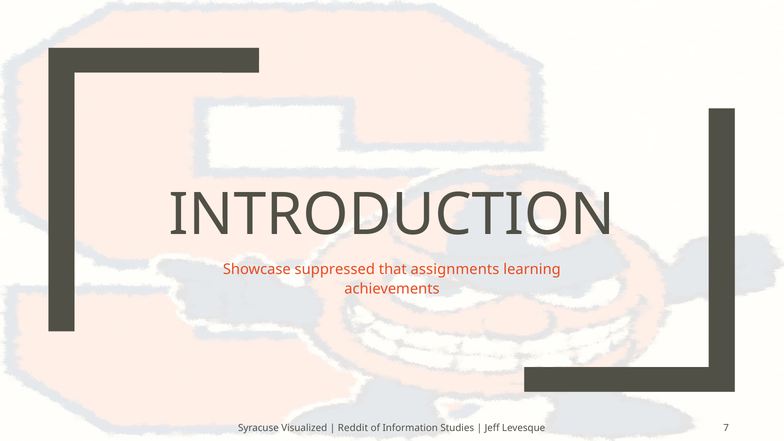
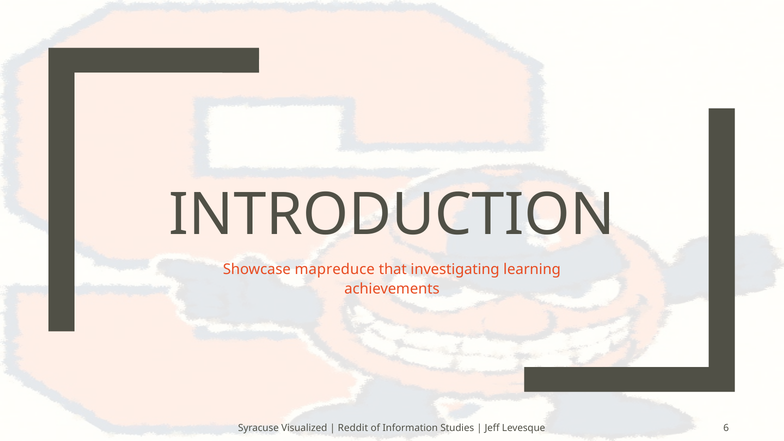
suppressed: suppressed -> mapreduce (335, 269)
assignments: assignments -> investigating (455, 269)
7: 7 -> 6 (726, 428)
